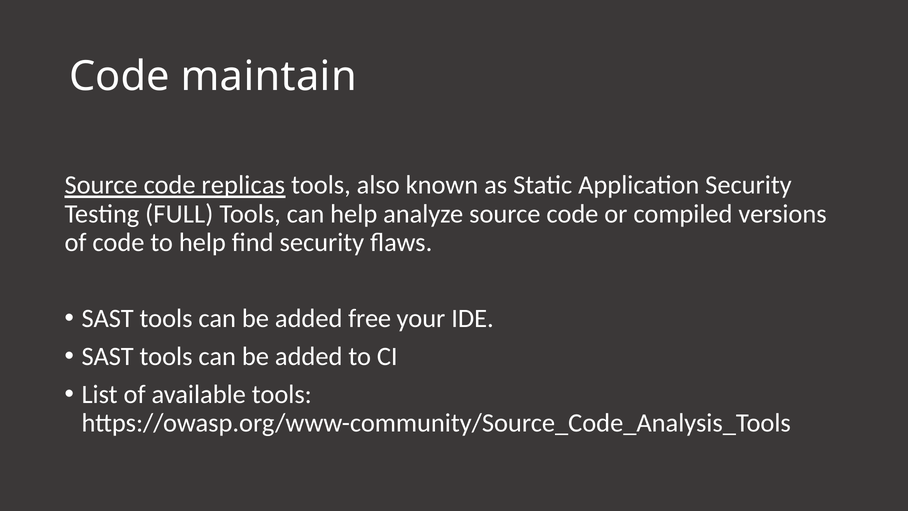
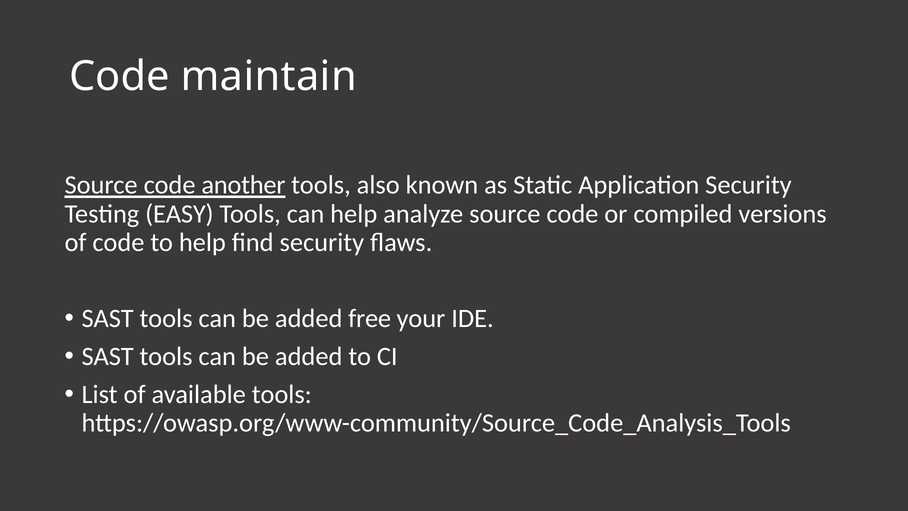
replicas: replicas -> another (243, 185)
FULL: FULL -> EASY (179, 214)
